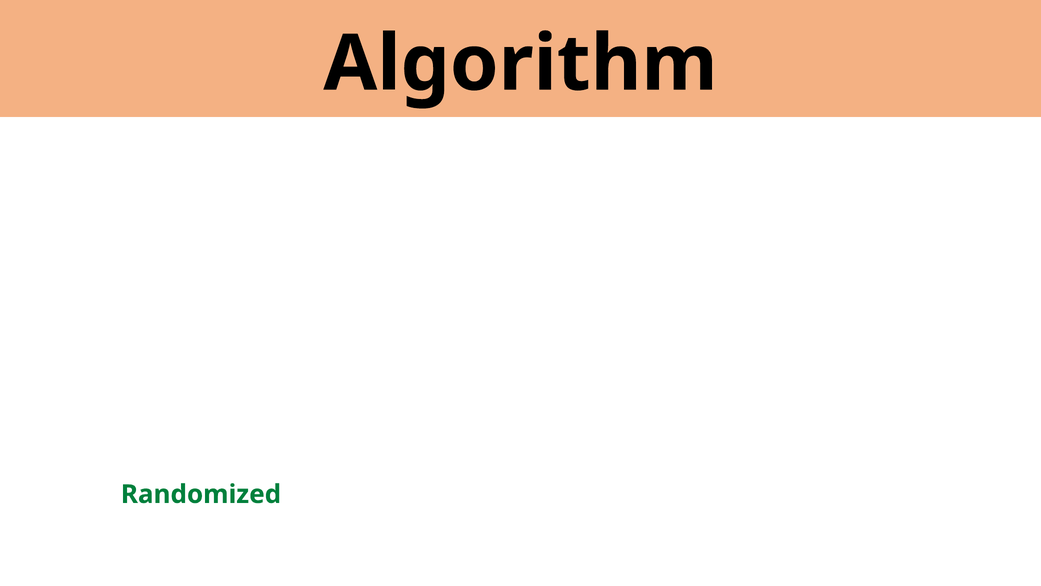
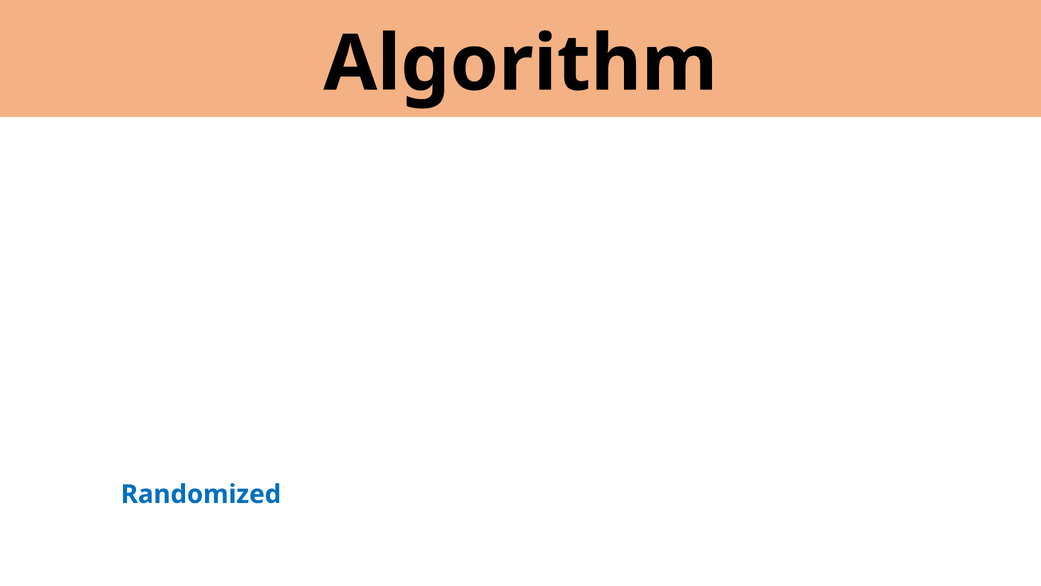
Randomized colour: green -> blue (201, 494)
